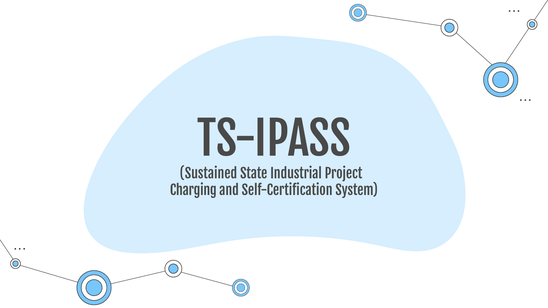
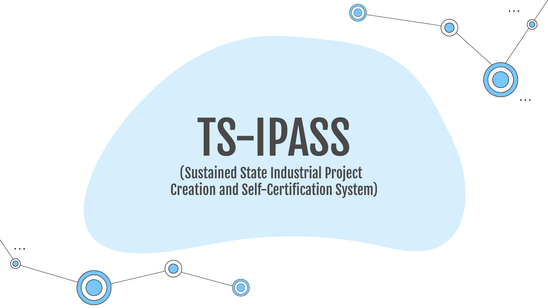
Charging: Charging -> Creation (193, 191)
